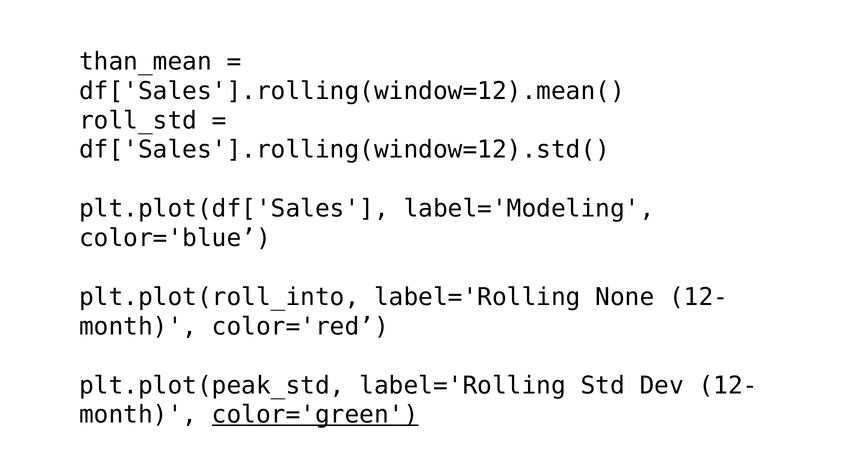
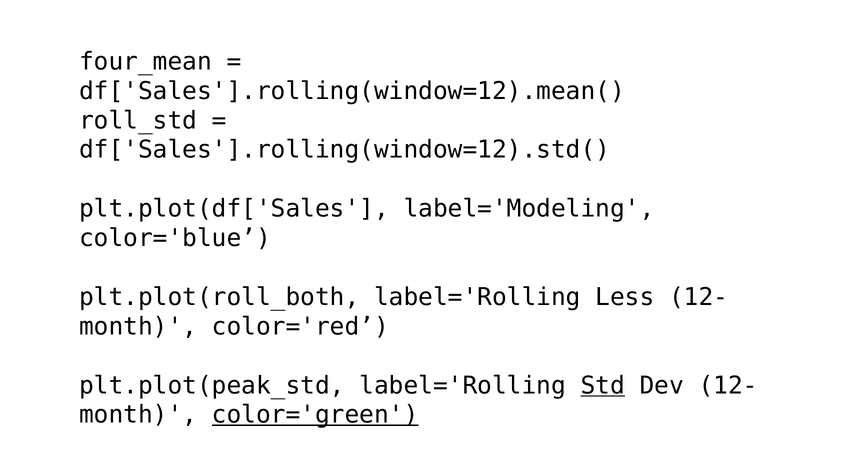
than_mean: than_mean -> four_mean (146, 62)
plt.plot(roll_into: plt.plot(roll_into -> plt.plot(roll_both (219, 297)
None: None -> Less (625, 297)
Std underline: none -> present (603, 386)
